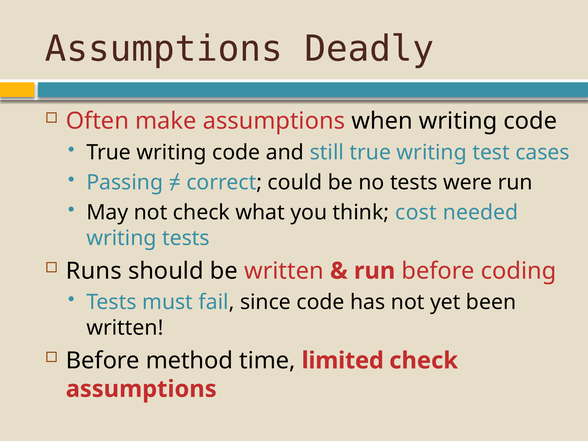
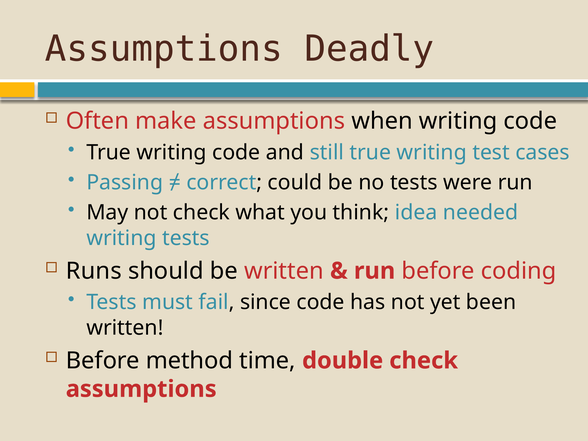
cost: cost -> idea (416, 212)
limited: limited -> double (343, 361)
